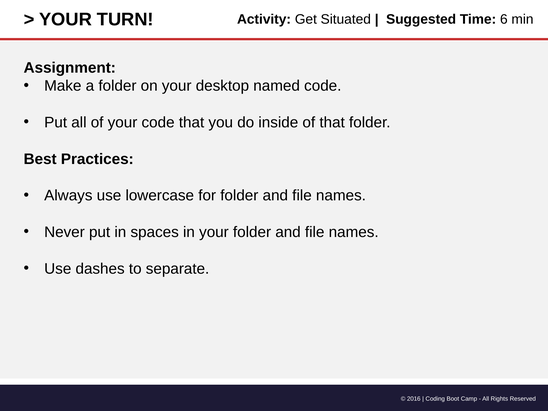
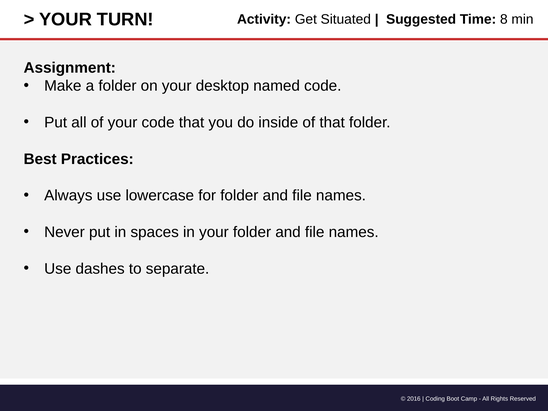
6: 6 -> 8 (504, 19)
